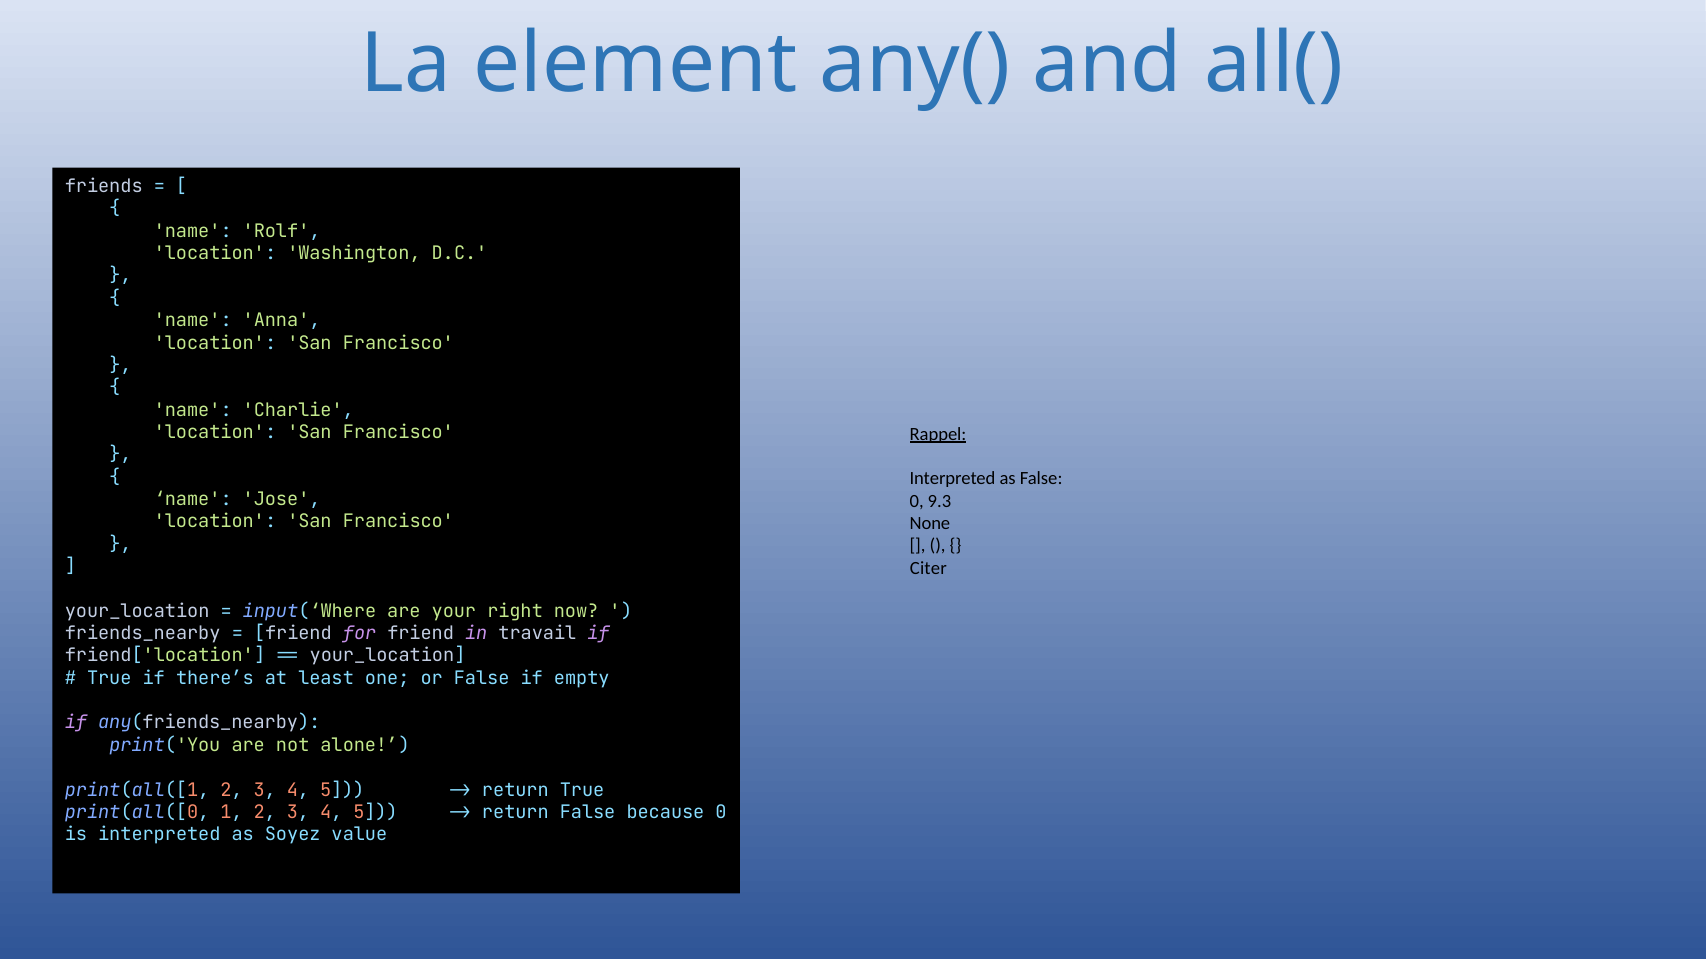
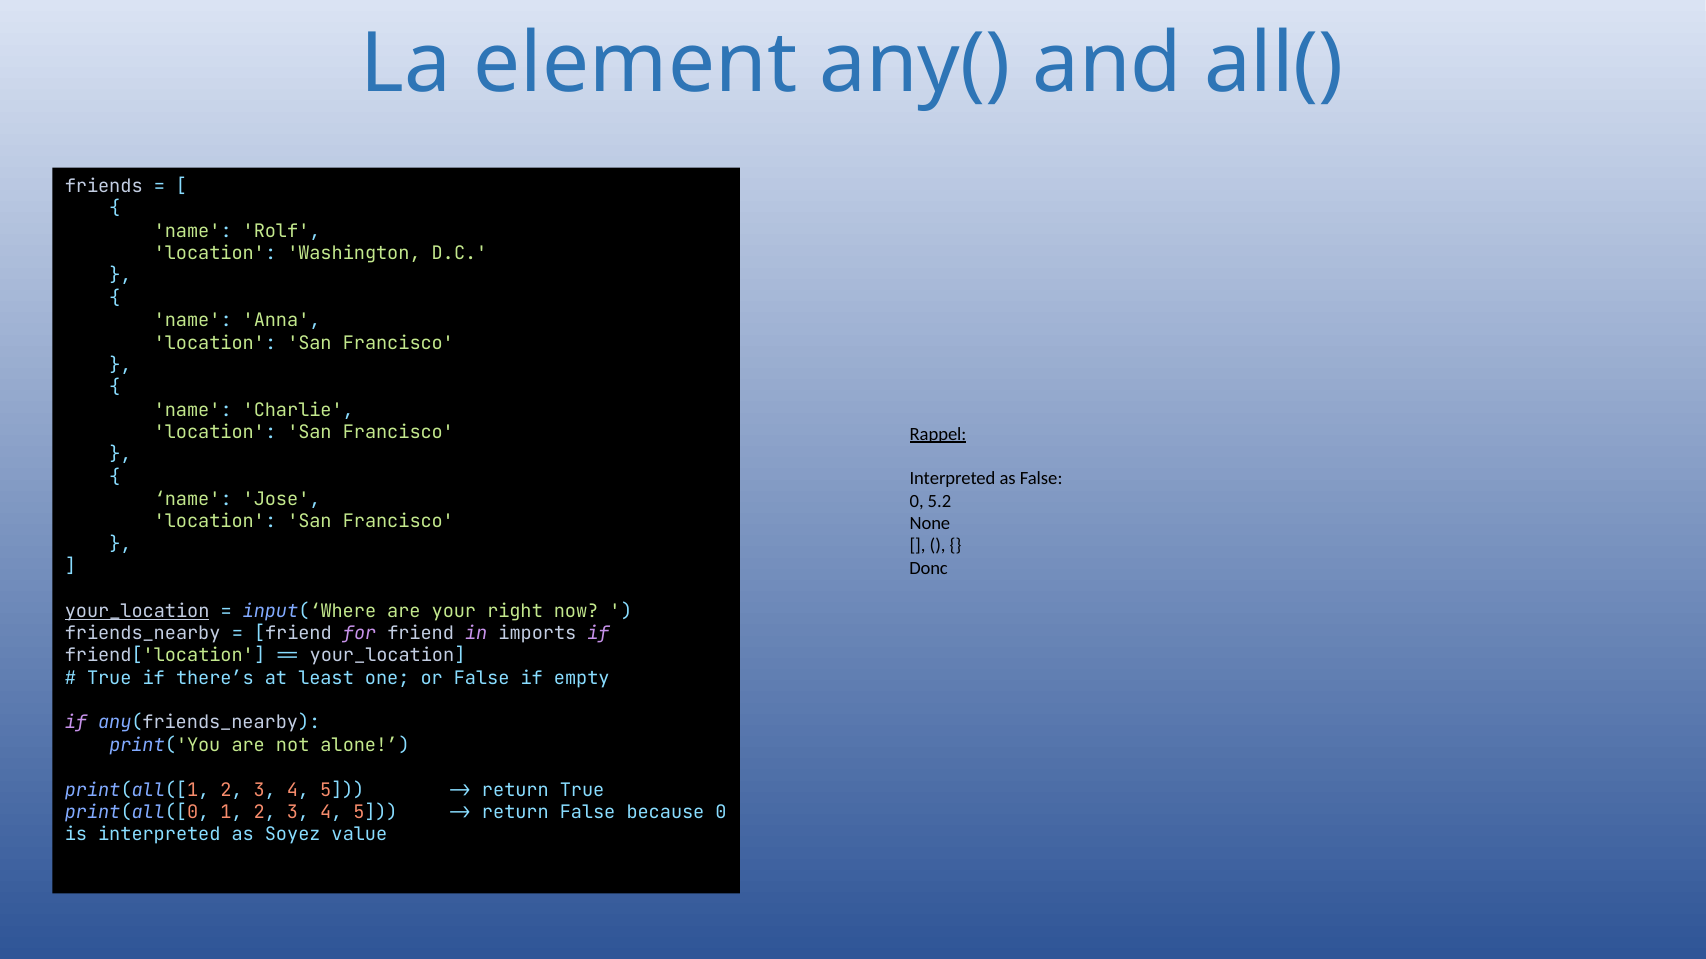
9.3: 9.3 -> 5.2 (939, 501)
Citer: Citer -> Donc (929, 568)
your_location underline: none -> present (137, 611)
travail: travail -> imports (537, 634)
